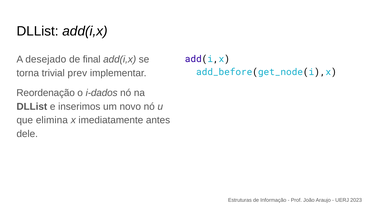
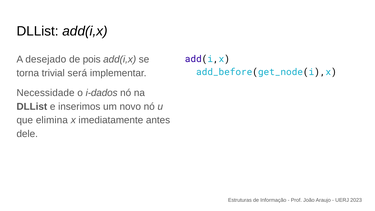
final: final -> pois (92, 59)
prev: prev -> será (77, 73)
Reordenação: Reordenação -> Necessidade (46, 93)
